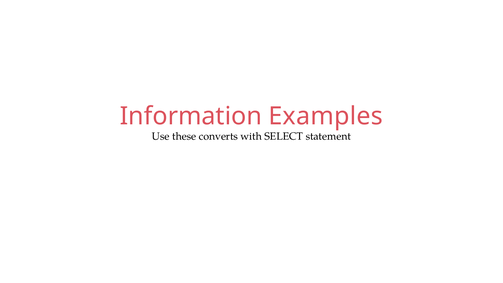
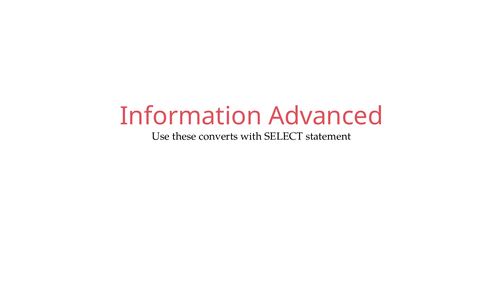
Examples: Examples -> Advanced (326, 116)
